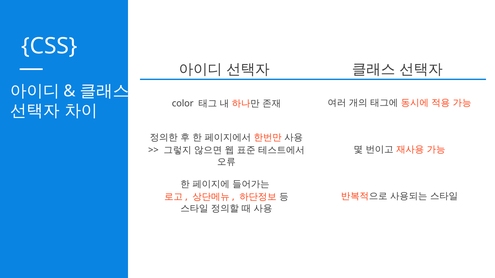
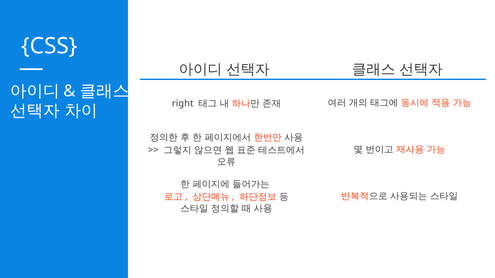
color: color -> right (183, 103)
